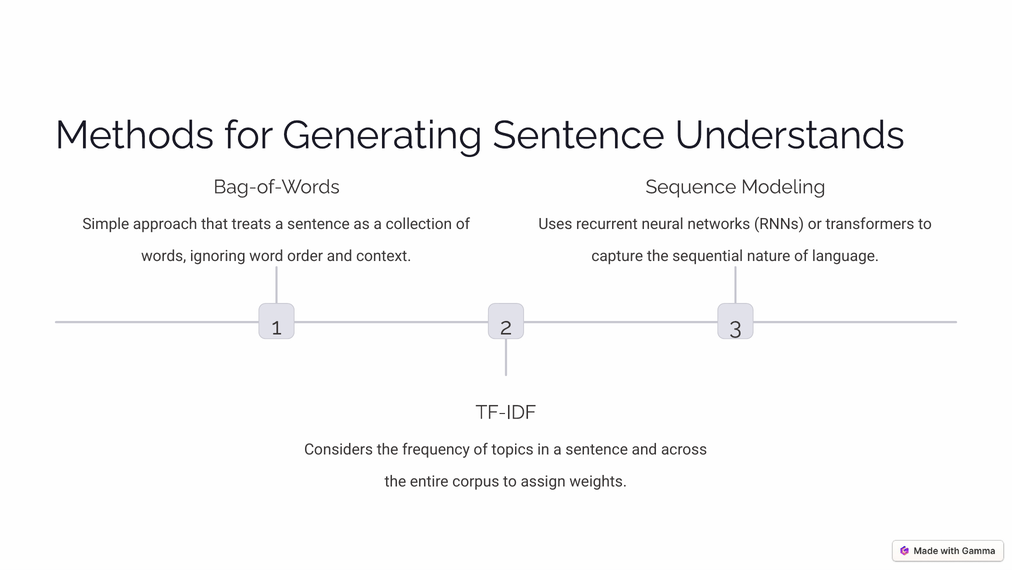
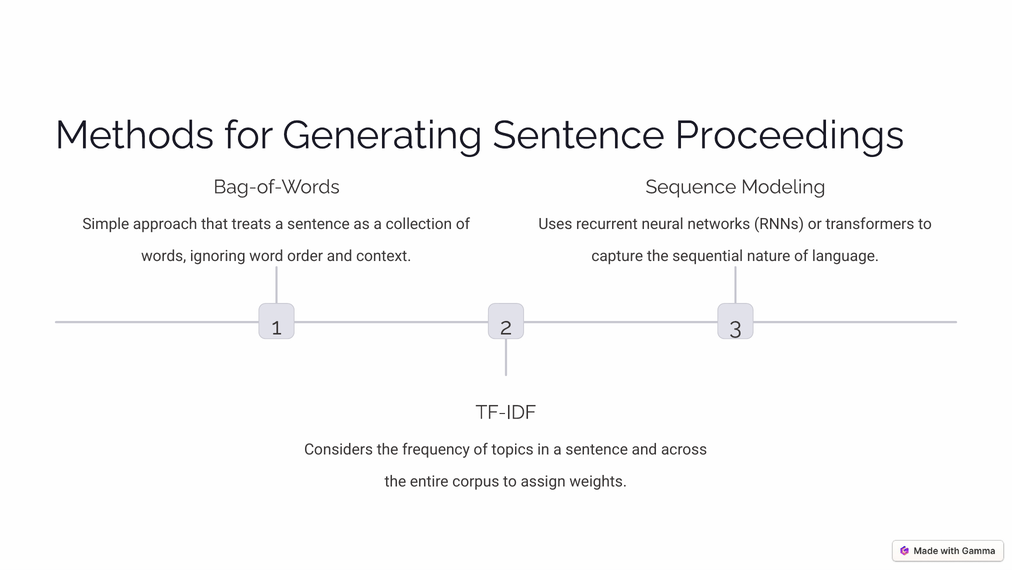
Understands: Understands -> Proceedings (789, 135)
